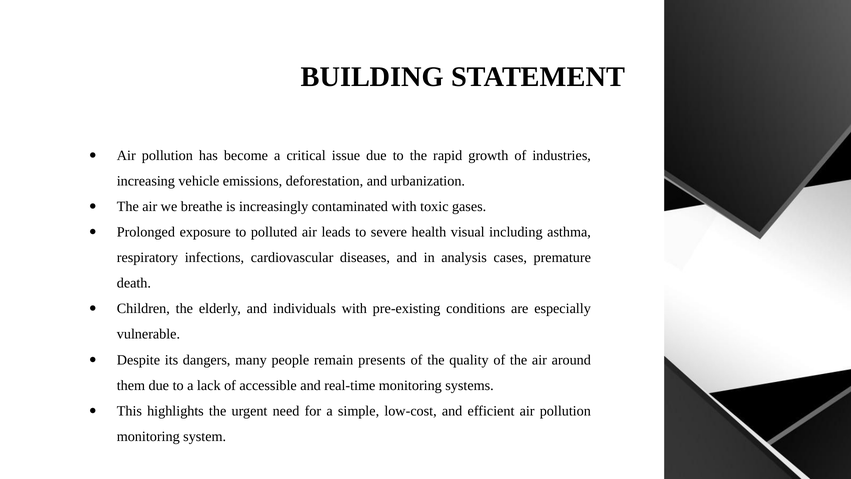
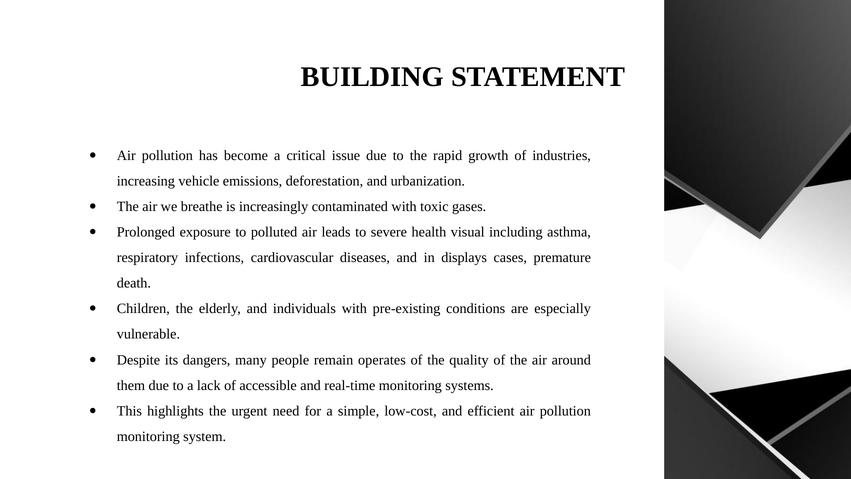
analysis: analysis -> displays (464, 257)
presents: presents -> operates (382, 360)
